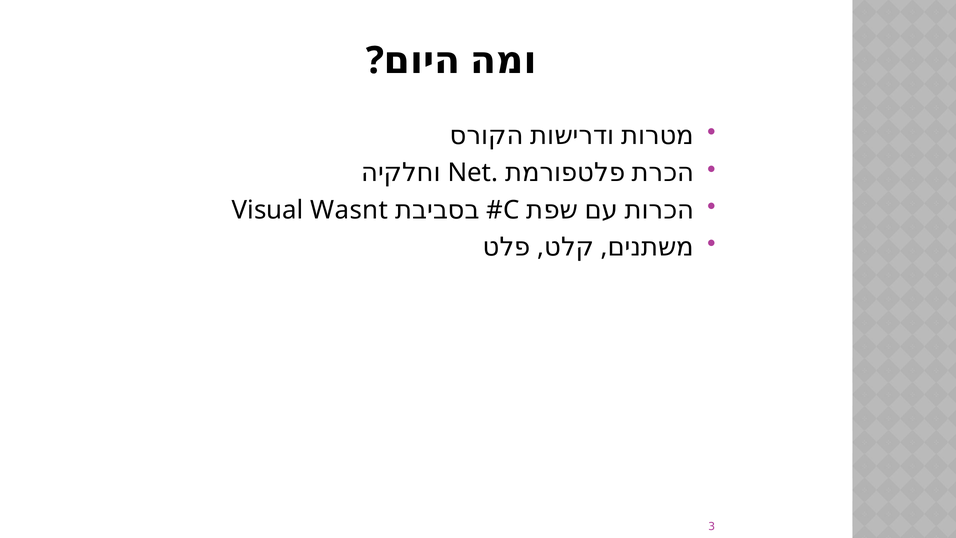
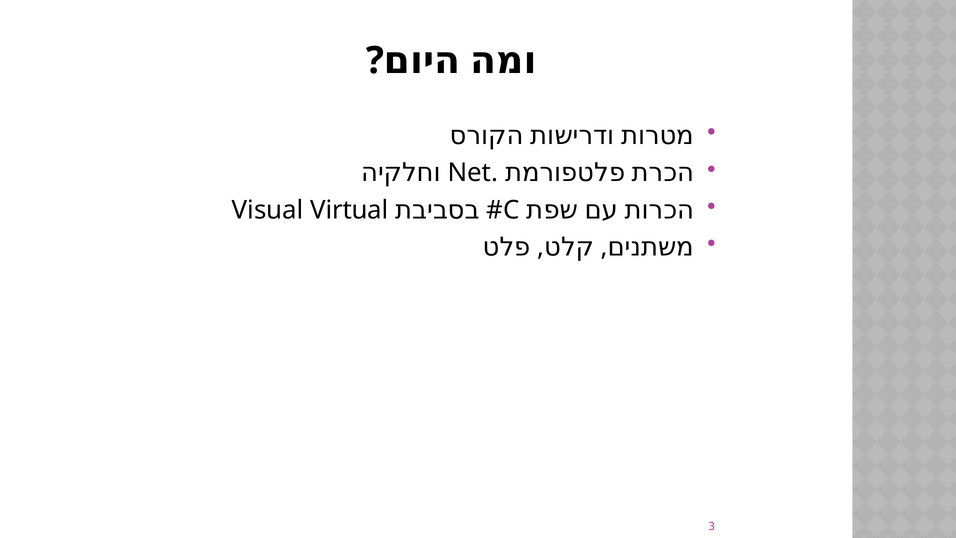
Wasnt: Wasnt -> Virtual (349, 210)
